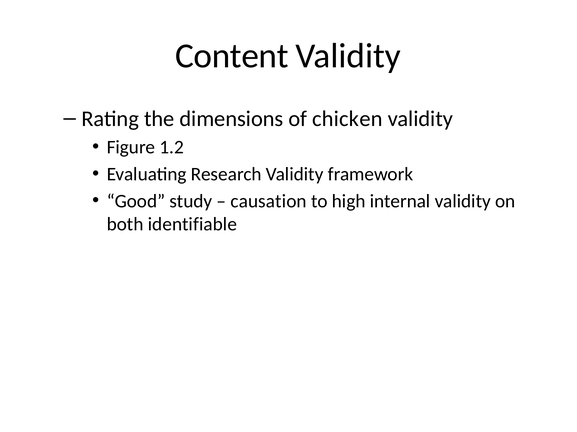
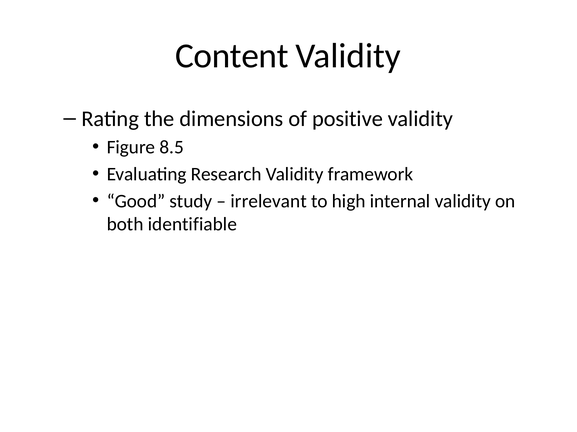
chicken: chicken -> positive (348, 119)
1.2: 1.2 -> 8.5 (172, 148)
causation: causation -> irrelevant (269, 201)
